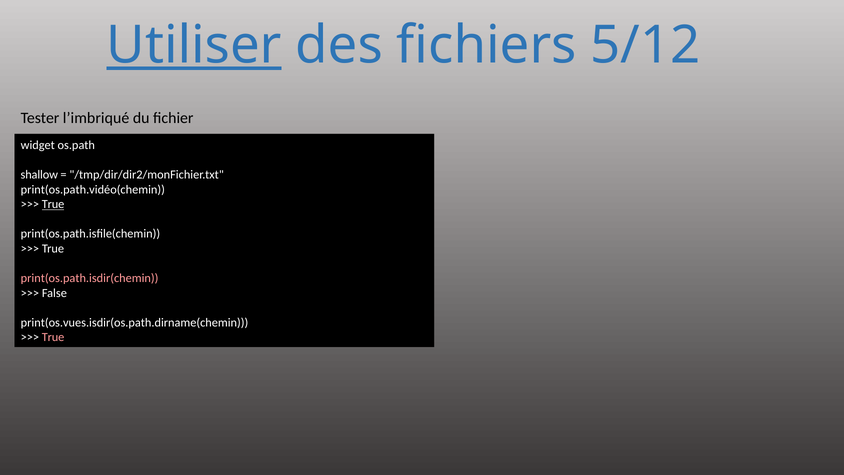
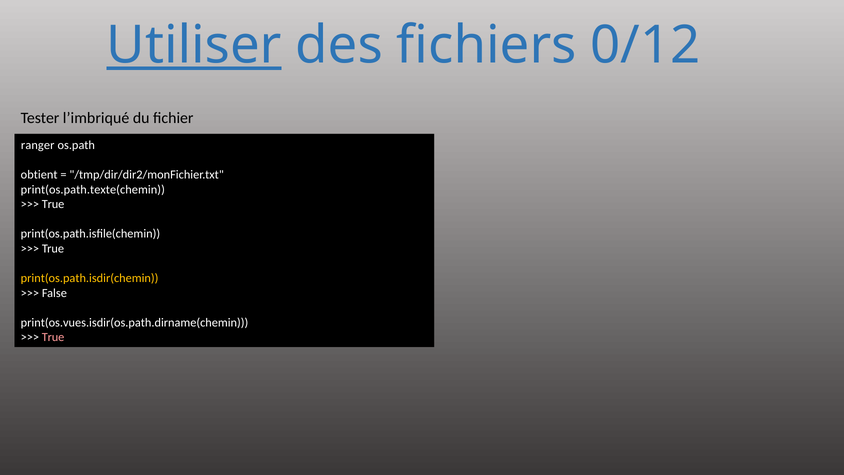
5/12: 5/12 -> 0/12 (645, 46)
widget: widget -> ranger (38, 145)
shallow: shallow -> obtient (39, 175)
print(os.path.vidéo(chemin: print(os.path.vidéo(chemin -> print(os.path.texte(chemin (93, 189)
True underline: present -> none (53, 204)
print(os.path.isdir(chemin colour: pink -> yellow (90, 278)
